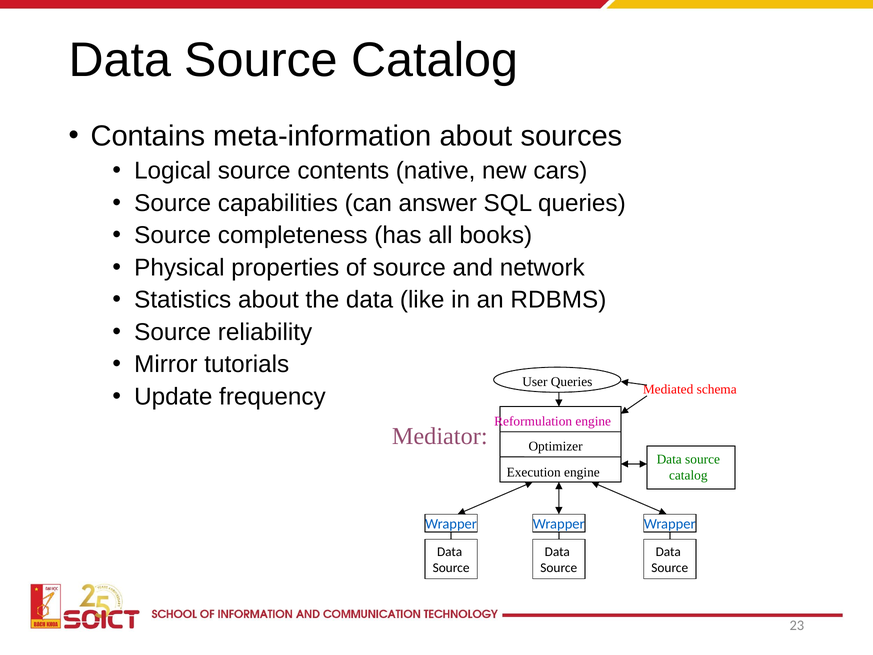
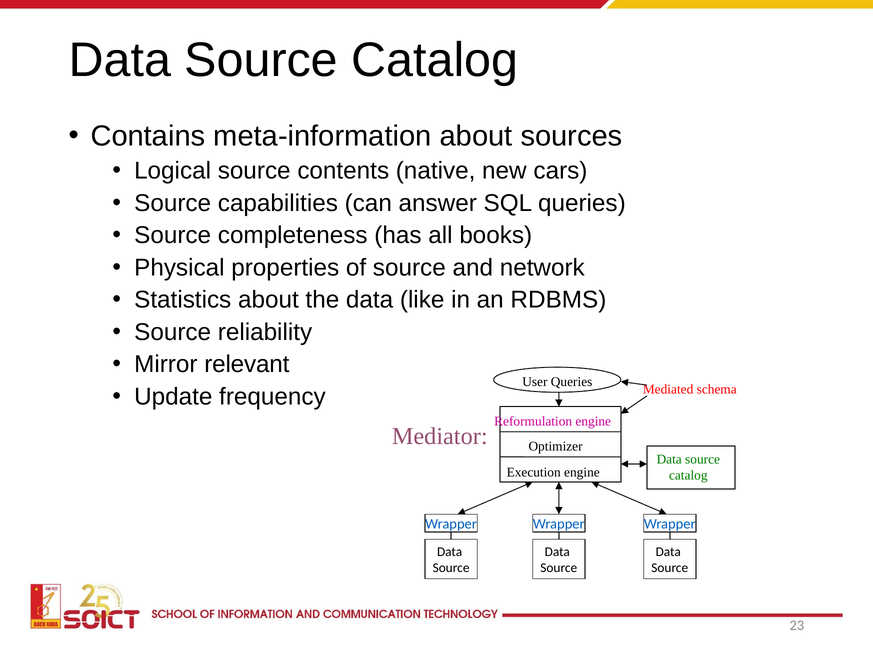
tutorials: tutorials -> relevant (247, 364)
